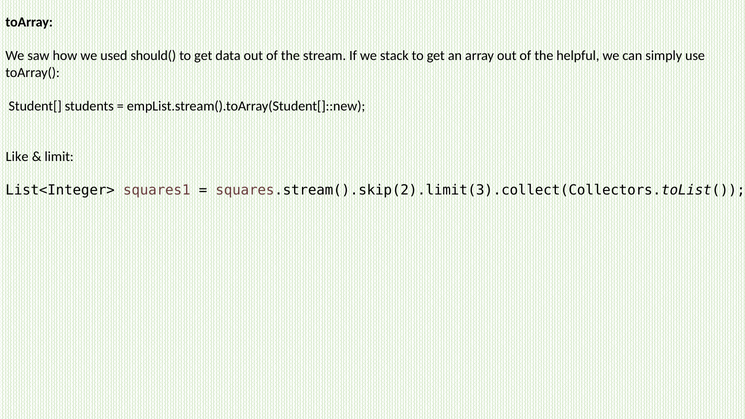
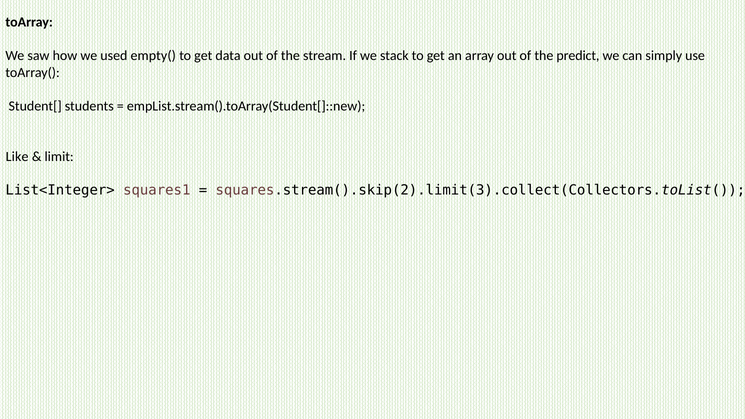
should(: should( -> empty( (153, 56)
helpful: helpful -> predict (578, 56)
